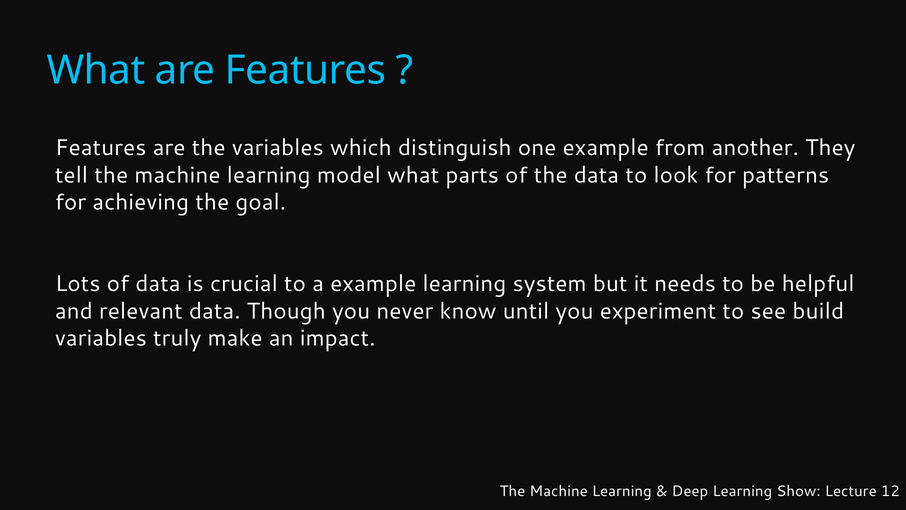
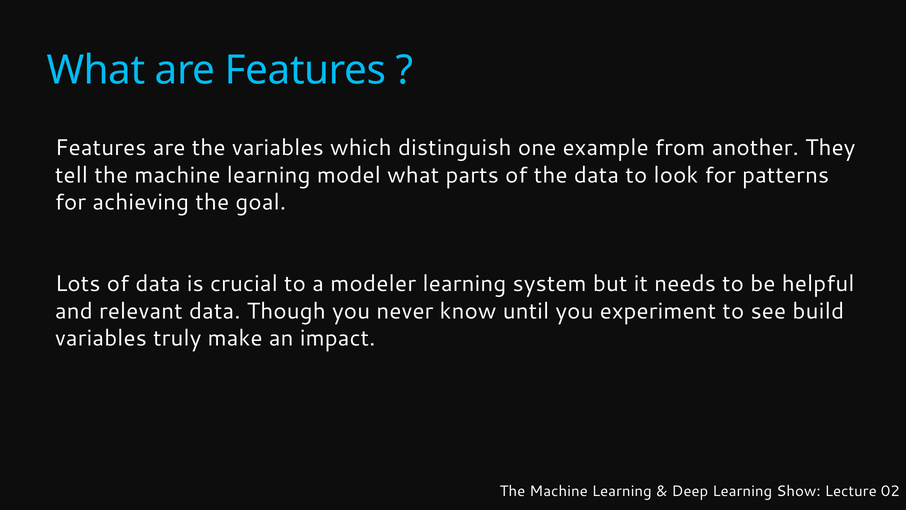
a example: example -> modeler (373, 284)
12: 12 -> 02 (890, 491)
